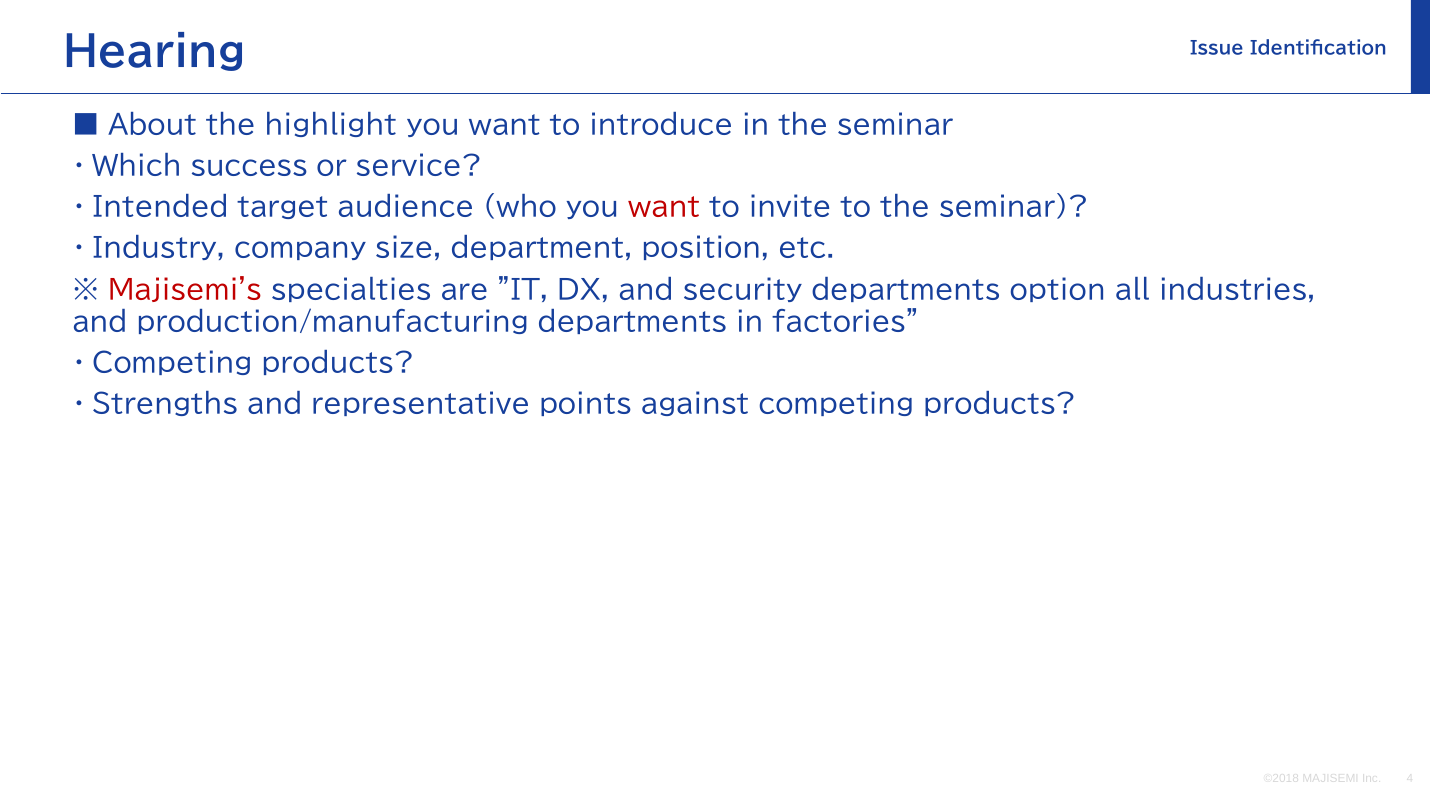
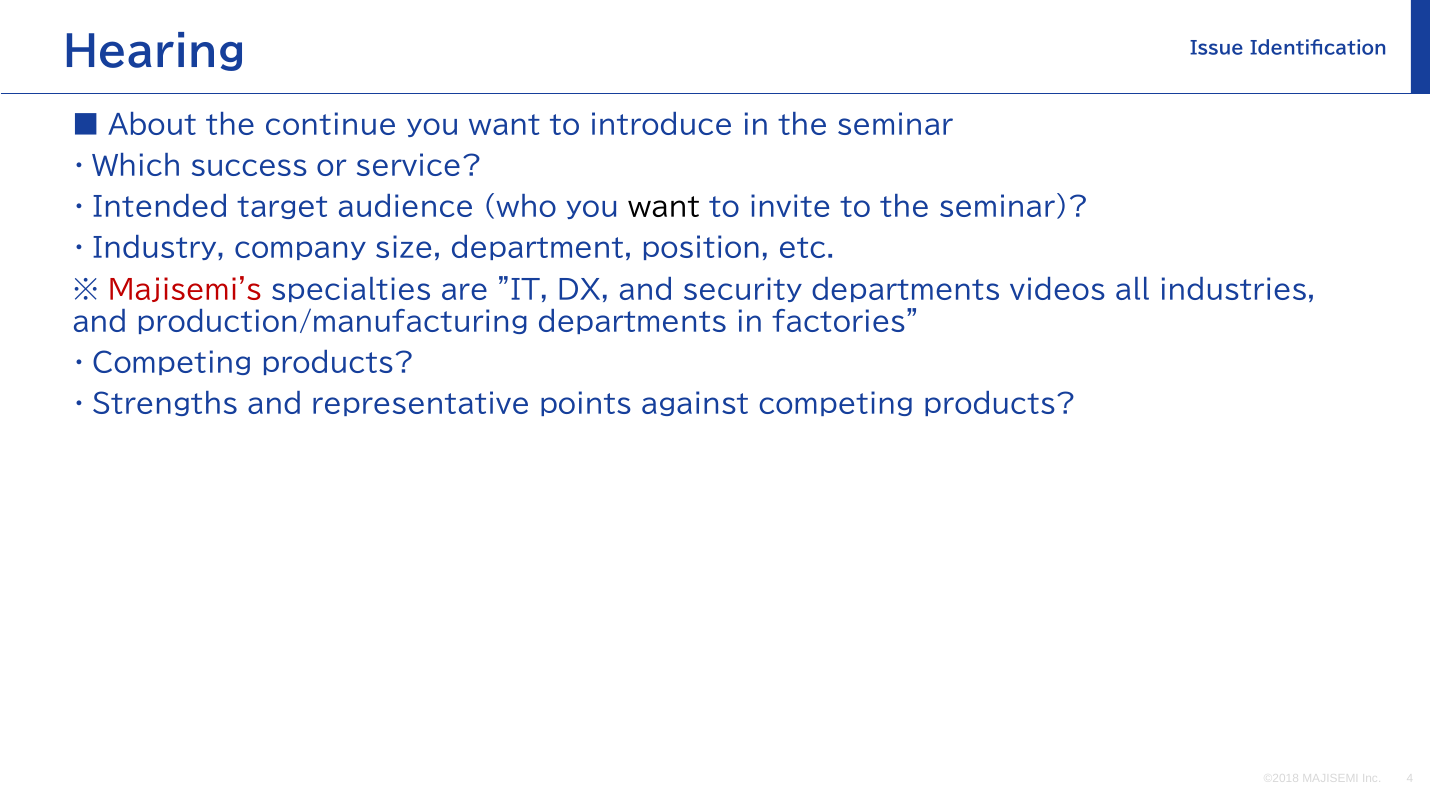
highlight: highlight -> continue (331, 126)
want colour: red -> black (664, 208)
option: option -> videos (1058, 290)
